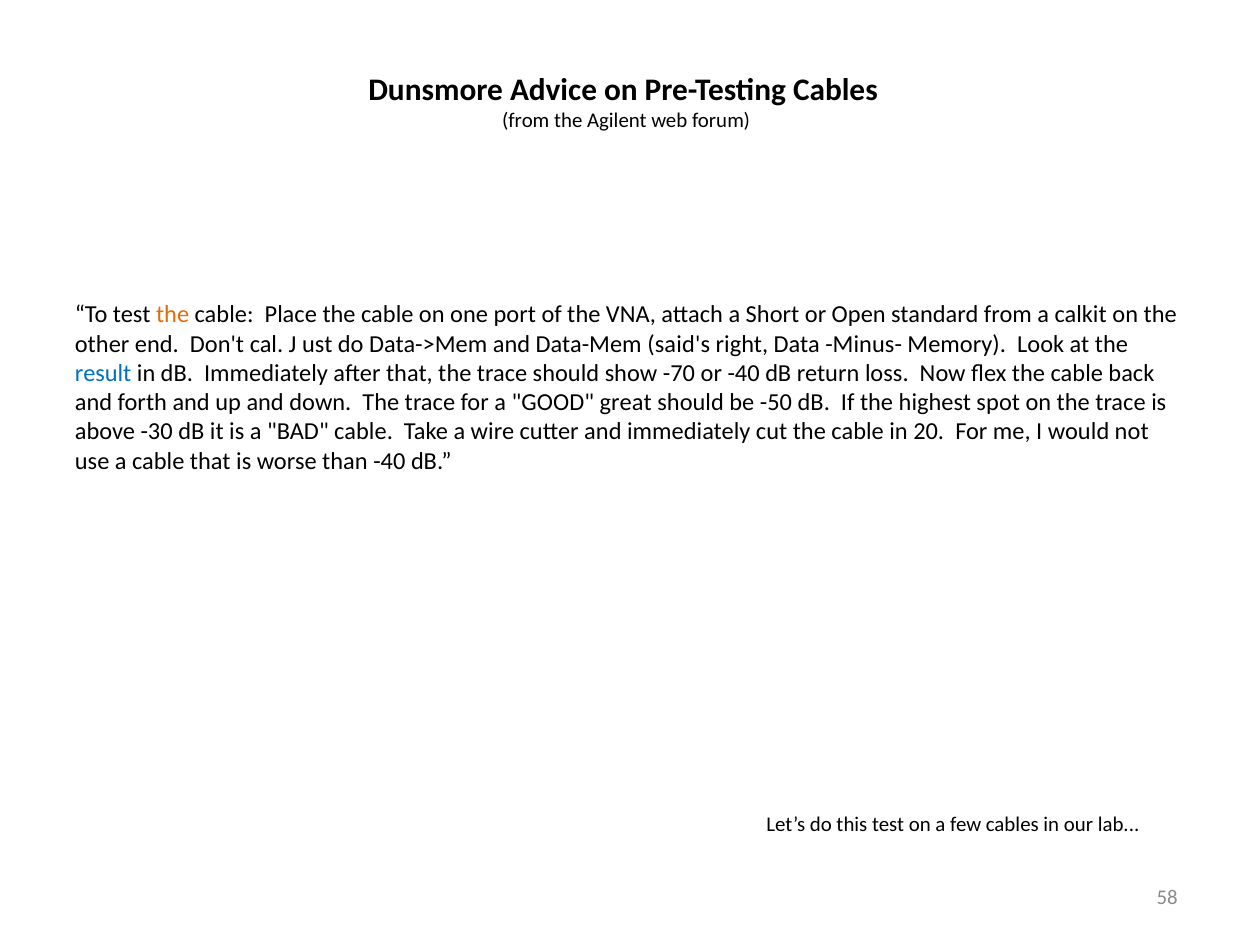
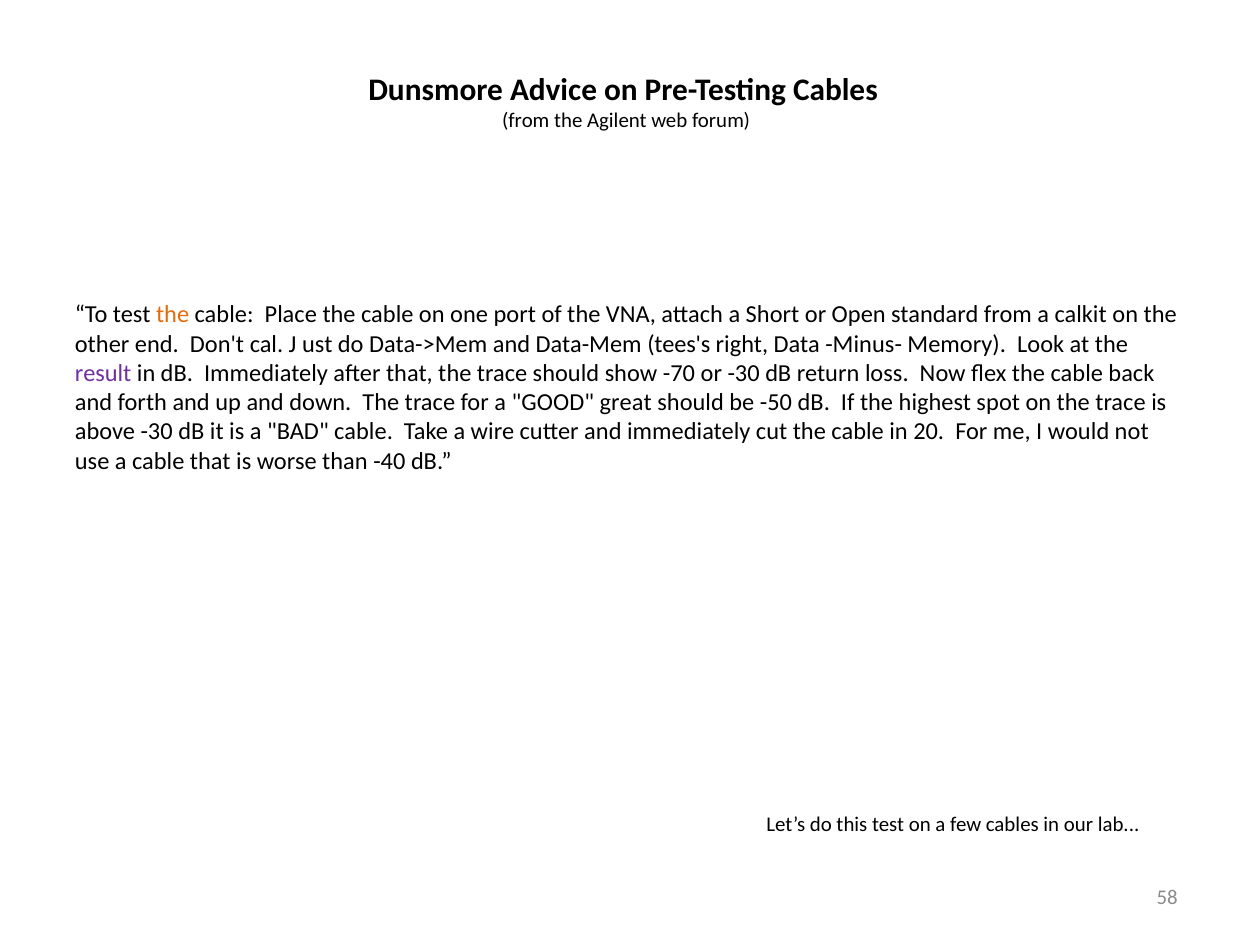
said's: said's -> tees's (679, 344)
result colour: blue -> purple (103, 373)
or -40: -40 -> -30 (744, 373)
